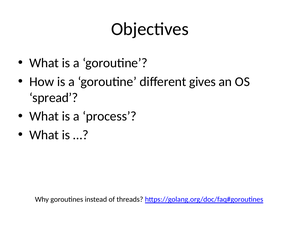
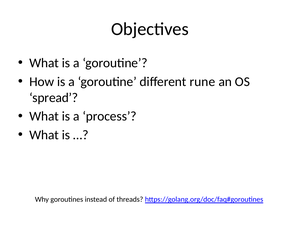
gives: gives -> rune (202, 82)
